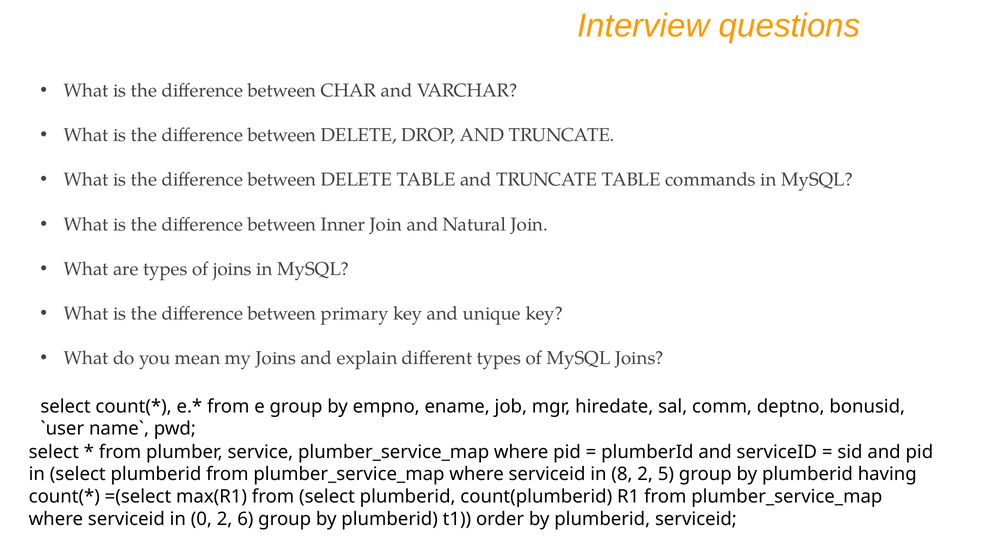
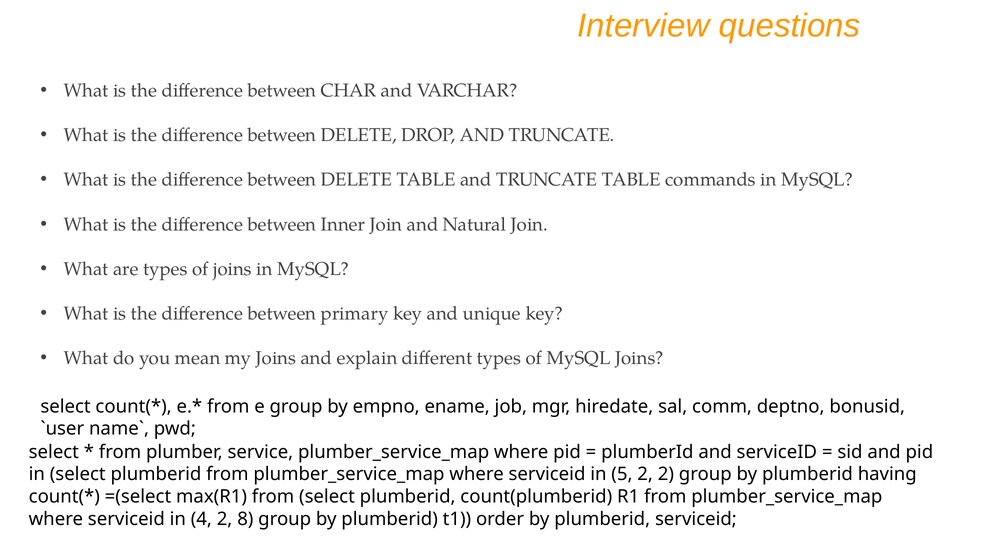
8: 8 -> 5 (622, 474)
2 5: 5 -> 2 (666, 474)
0: 0 -> 4 (201, 519)
6: 6 -> 8 (245, 519)
